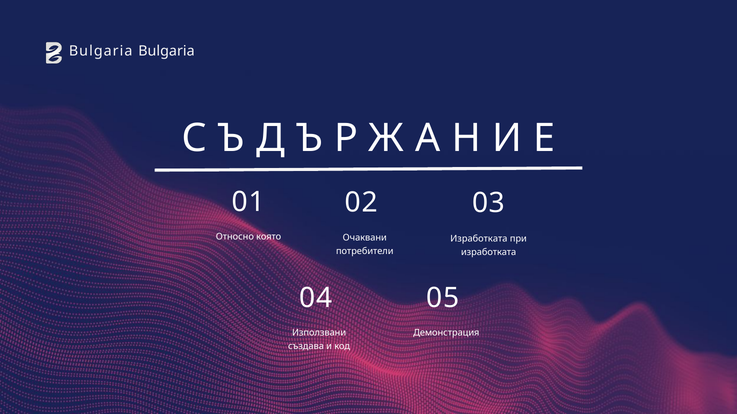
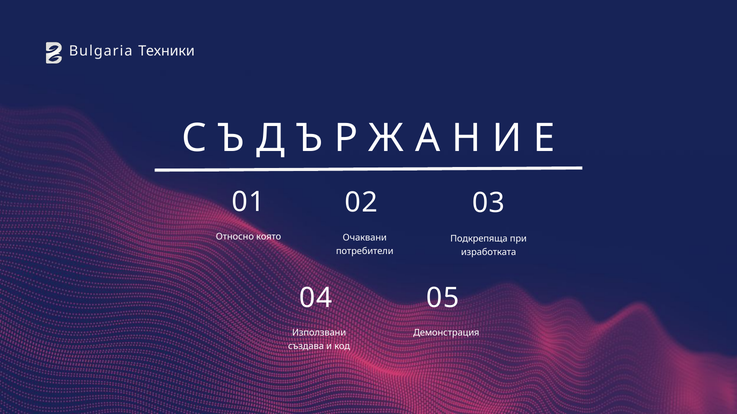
Bulgaria Bulgaria: Bulgaria -> Техники (167, 51)
Изработката: Изработката -> Подкрепяща (479, 239)
